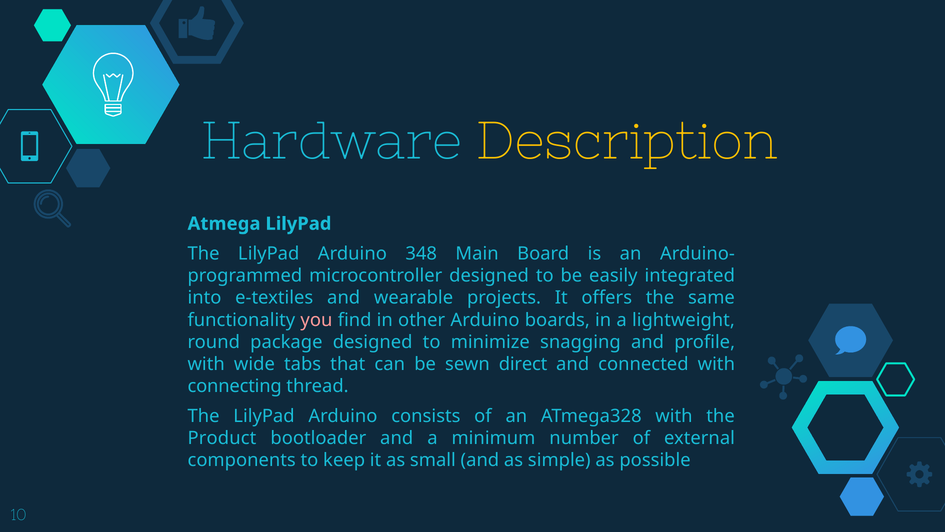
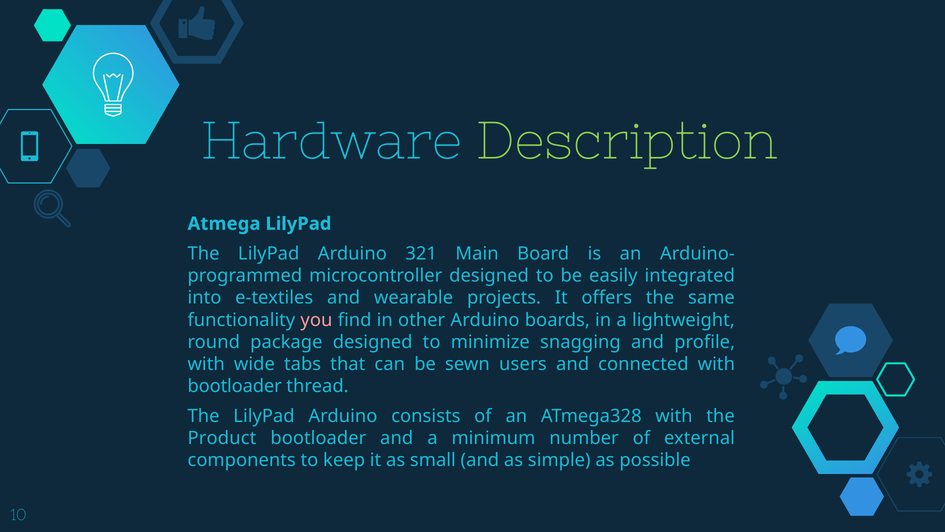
Description colour: yellow -> light green (627, 141)
348: 348 -> 321 (421, 254)
direct: direct -> users (523, 364)
connecting: connecting -> bootloader (235, 386)
